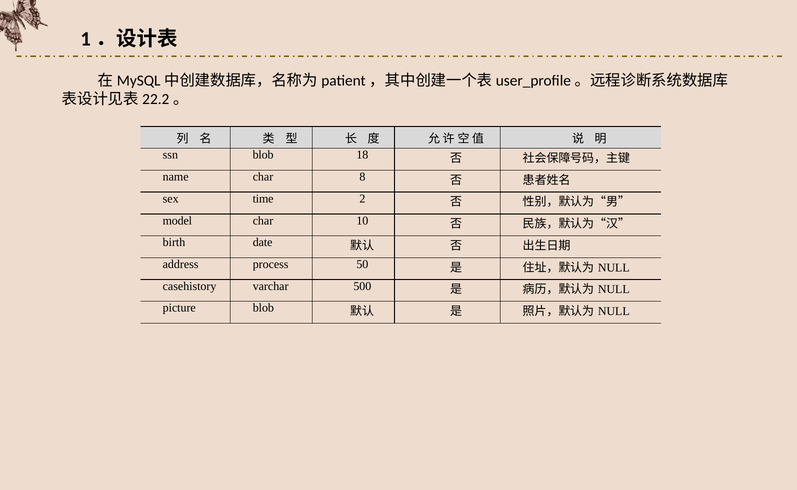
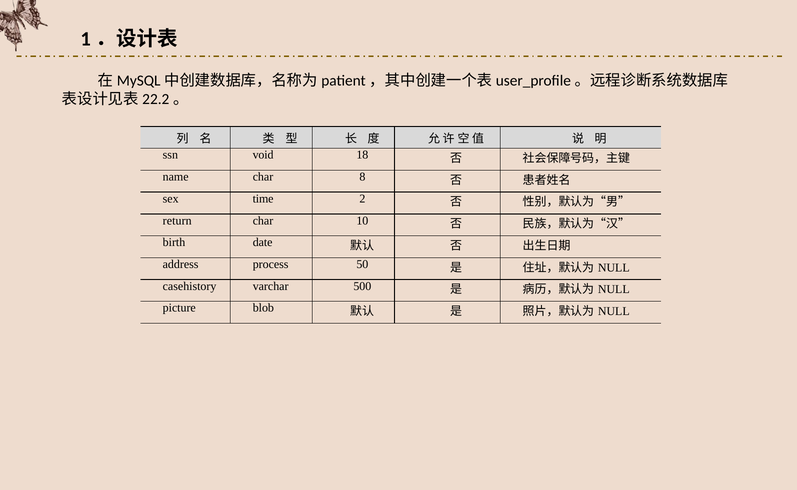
ssn blob: blob -> void (263, 155)
model: model -> return (177, 221)
